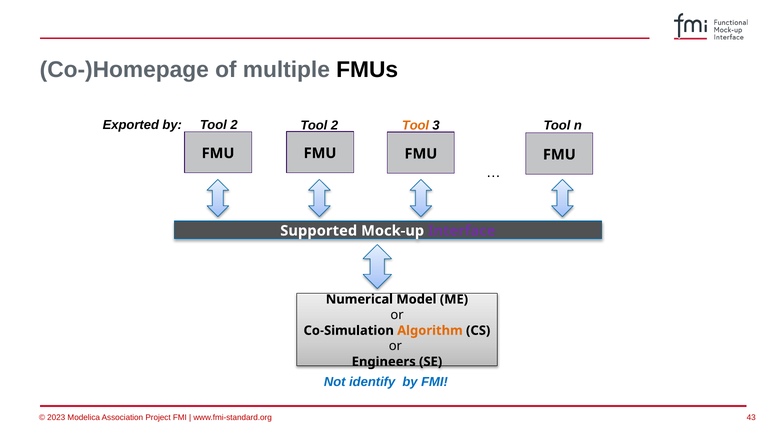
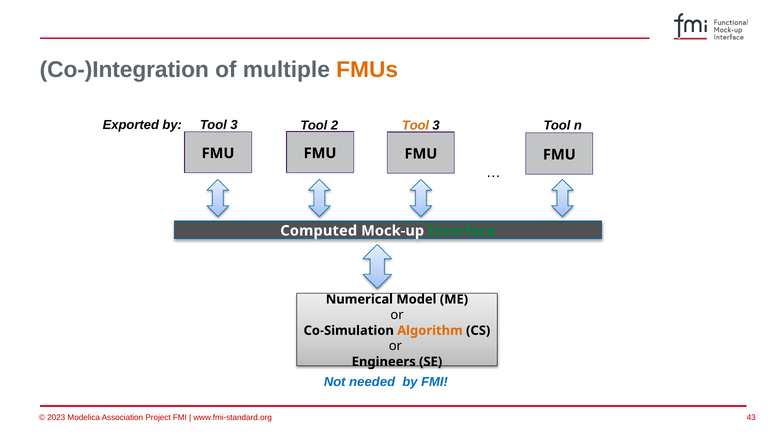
Co-)Homepage: Co-)Homepage -> Co-)Integration (124, 70)
FMUs colour: black -> orange (367, 70)
by Tool 2: 2 -> 3 (234, 125)
Supported: Supported -> Computed (319, 231)
Interface colour: purple -> green (462, 231)
identify: identify -> needed (372, 382)
